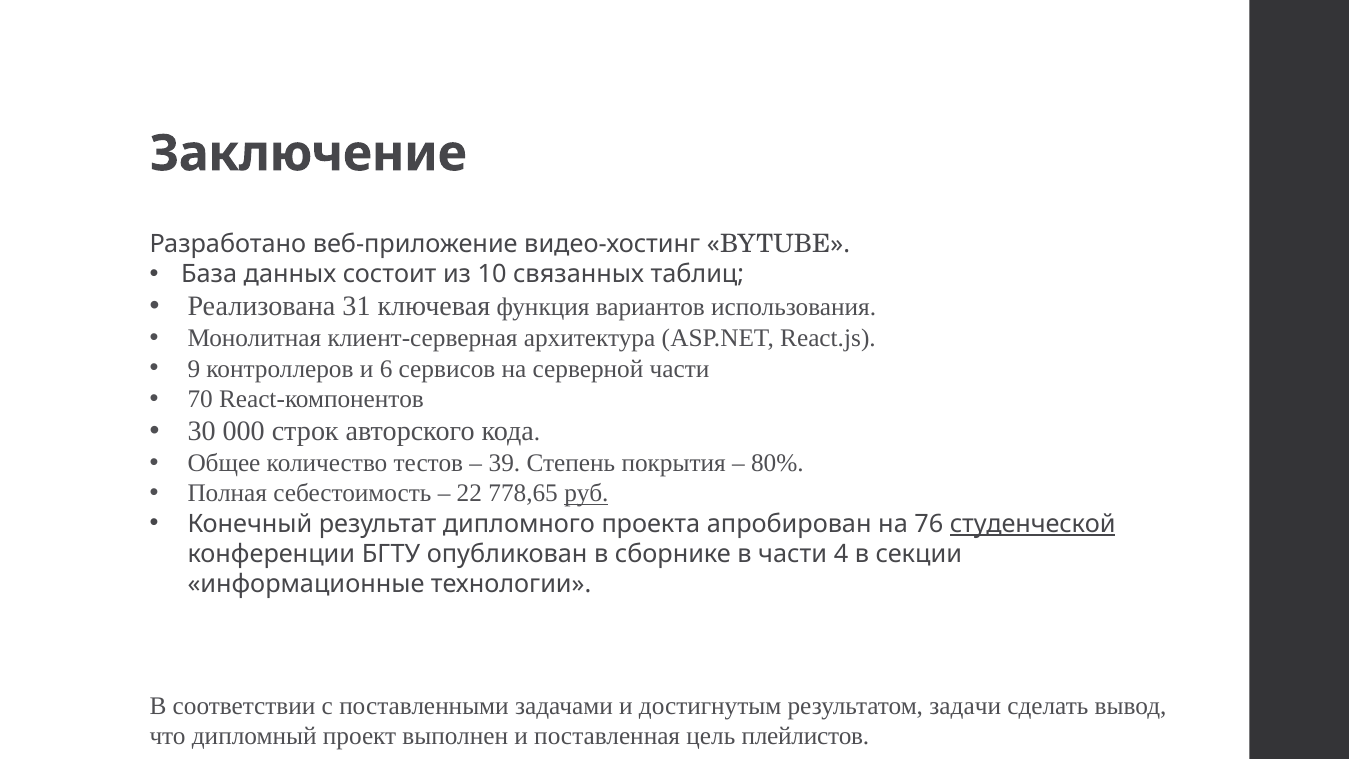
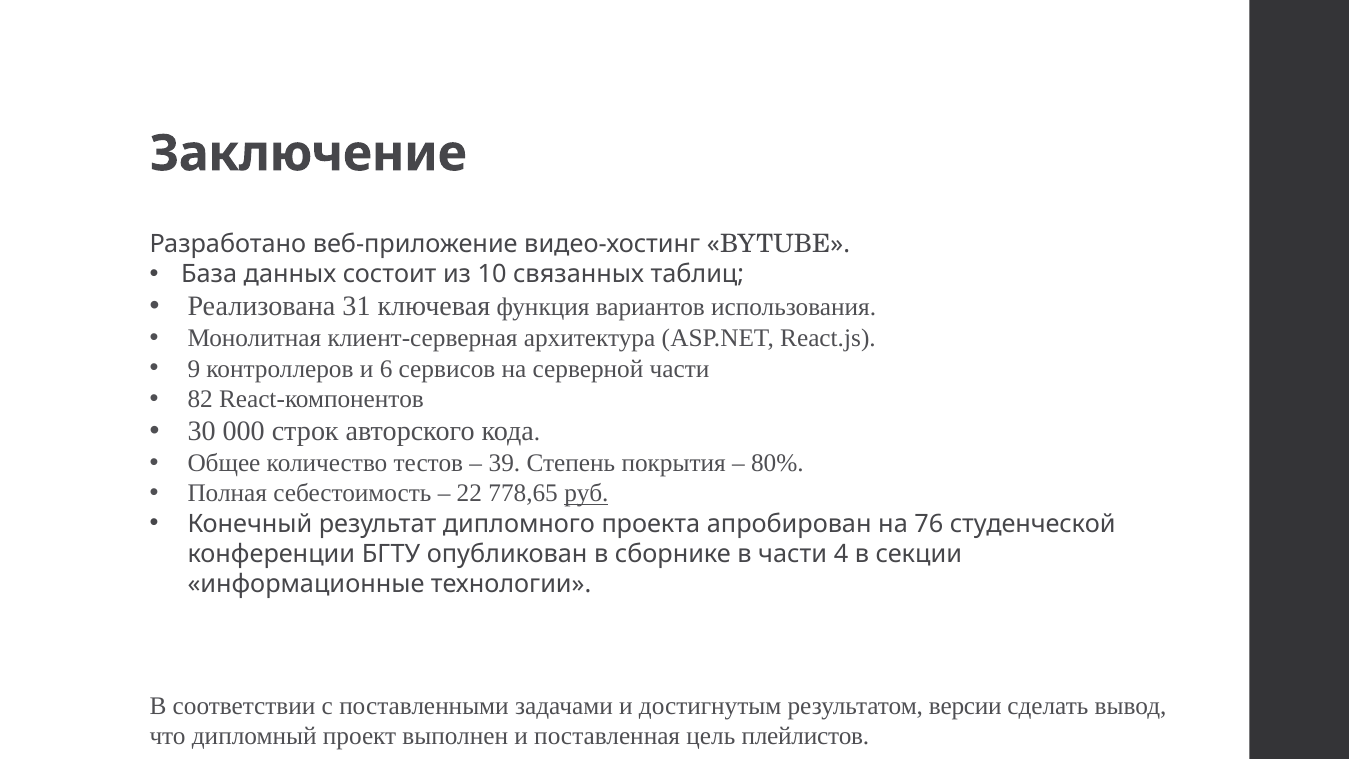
70: 70 -> 82 (200, 399)
студенческой underline: present -> none (1033, 524)
задачи: задачи -> версии (965, 706)
